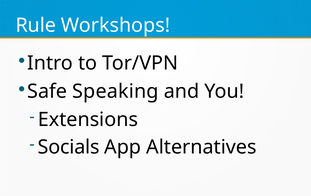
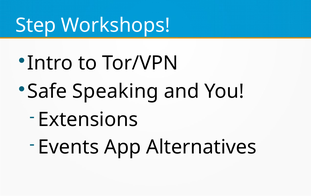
Rule: Rule -> Step (36, 25)
Socials: Socials -> Events (68, 147)
